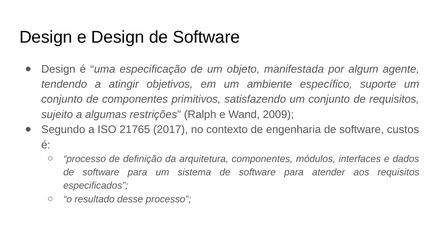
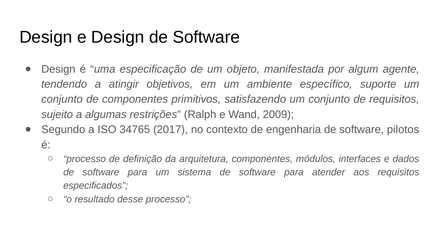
21765: 21765 -> 34765 (135, 130)
custos: custos -> pilotos (403, 130)
